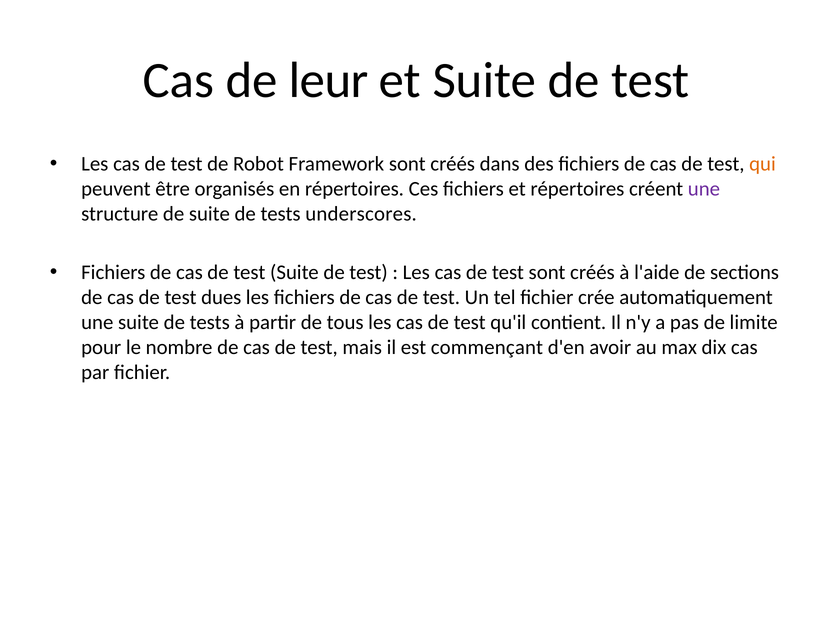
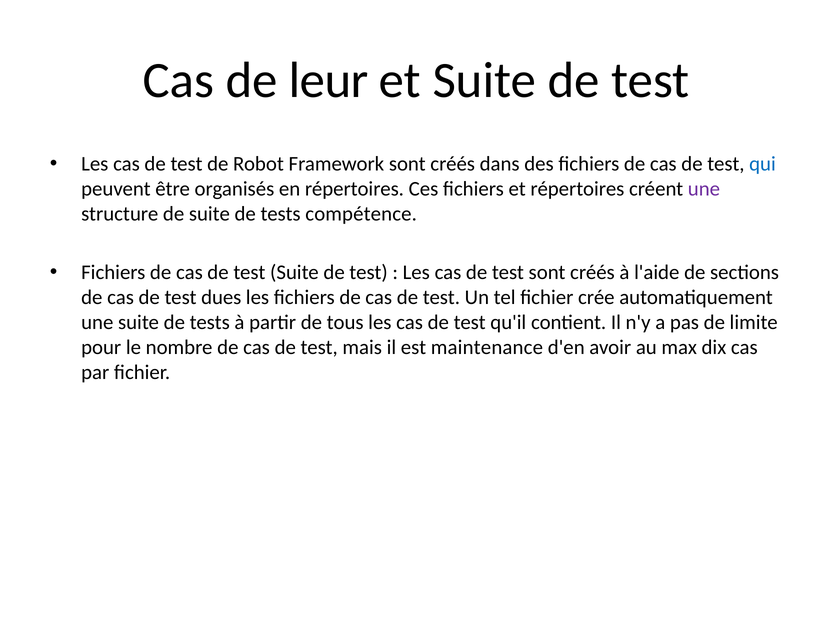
qui colour: orange -> blue (762, 164)
underscores: underscores -> compétence (361, 214)
commençant: commençant -> maintenance (487, 347)
